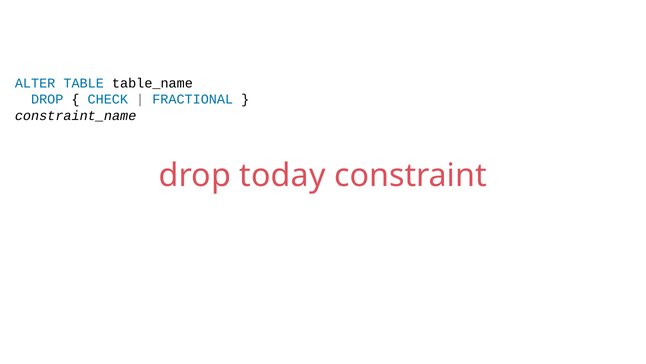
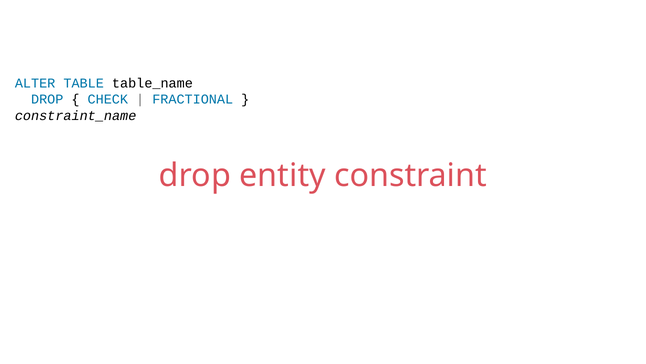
today: today -> entity (282, 175)
